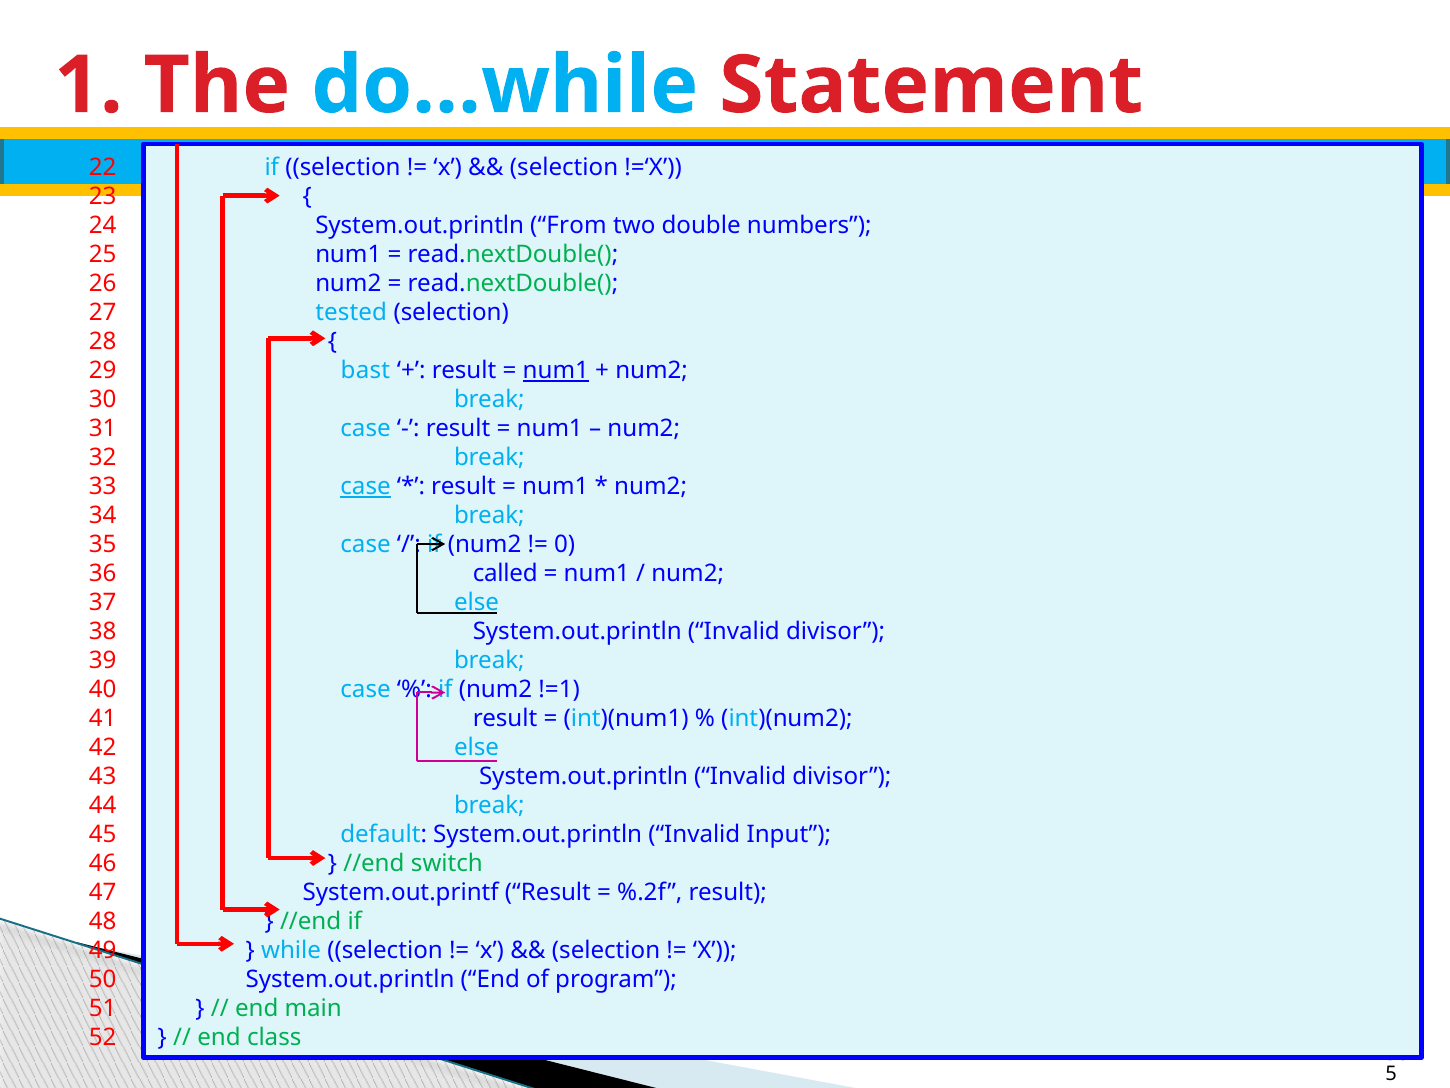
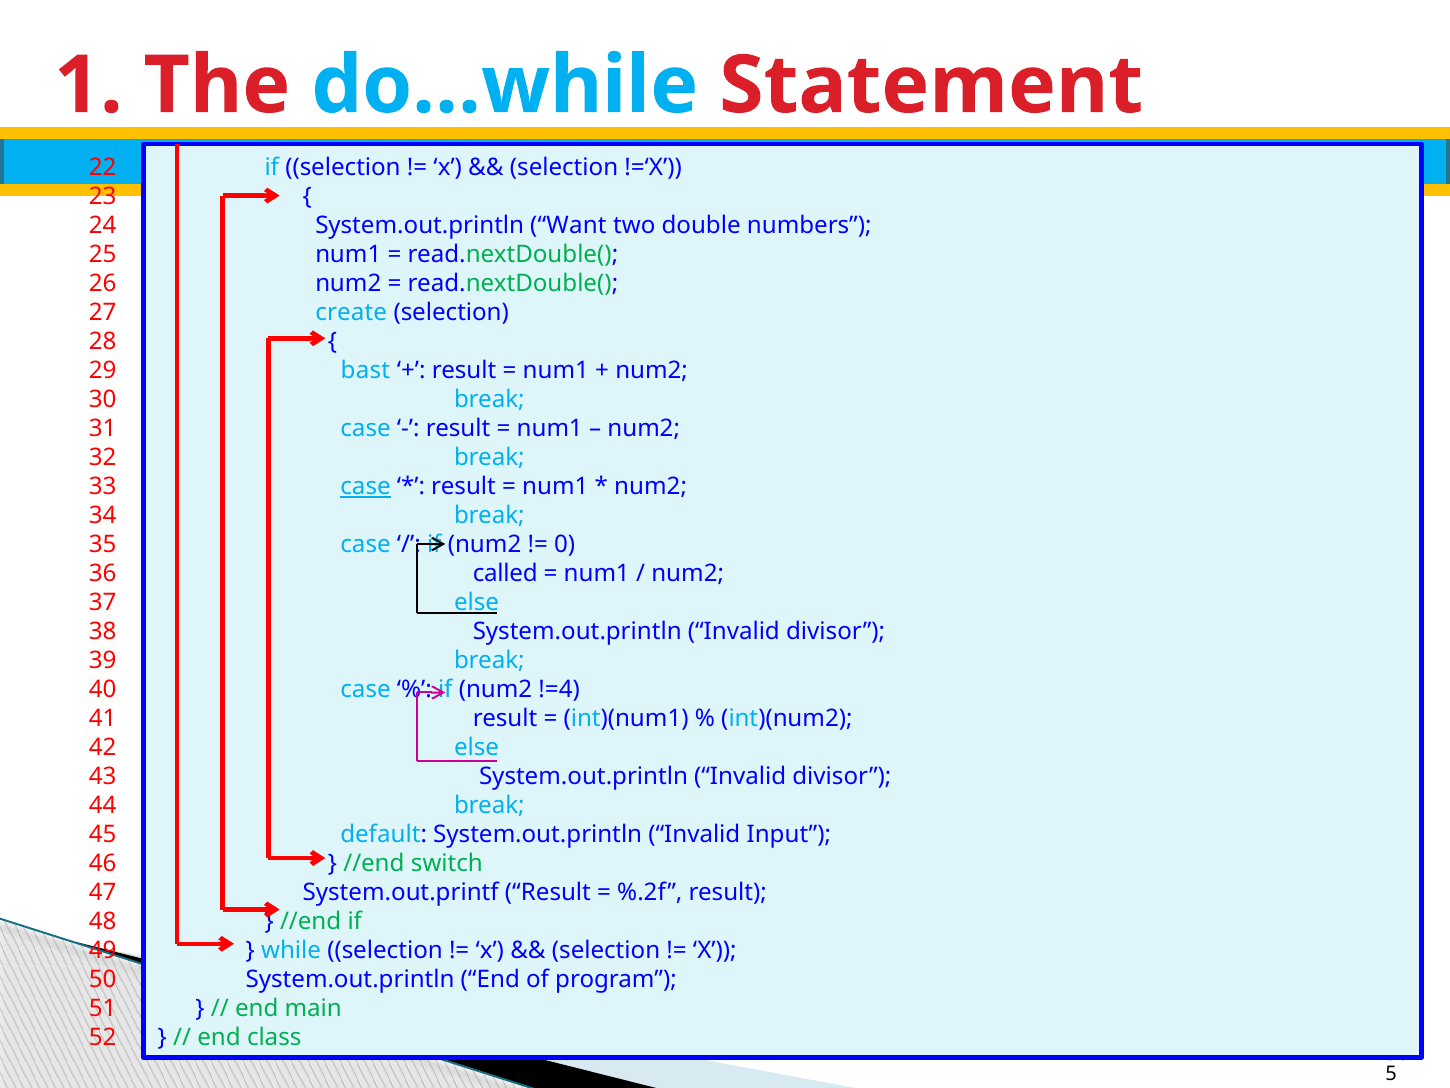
From: From -> Want (568, 225)
tested: tested -> create (351, 312)
num1 underline: present -> none (556, 370)
!=1: !=1 -> !=4 (559, 689)
